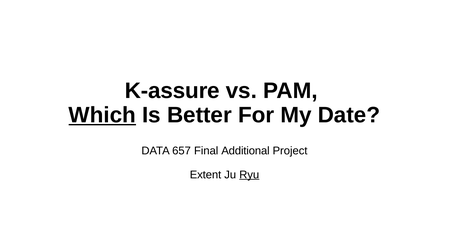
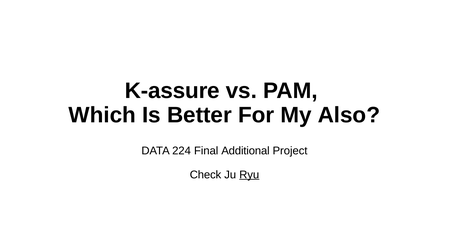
Which underline: present -> none (102, 115)
Date: Date -> Also (349, 115)
657: 657 -> 224 (182, 151)
Extent: Extent -> Check (206, 175)
